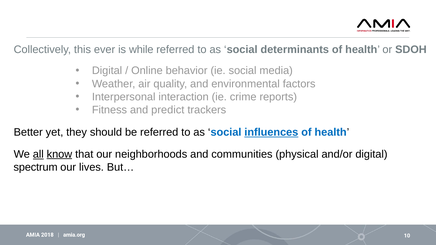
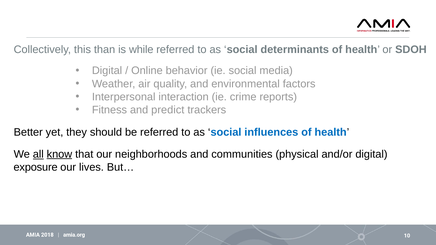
ever: ever -> than (105, 50)
influences underline: present -> none (271, 132)
spectrum: spectrum -> exposure (36, 167)
